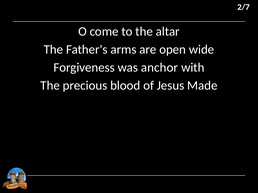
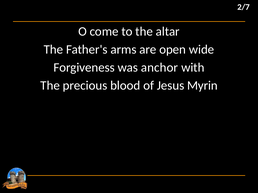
Made: Made -> Myrin (202, 86)
